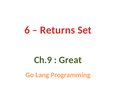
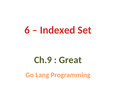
Returns: Returns -> Indexed (58, 30)
